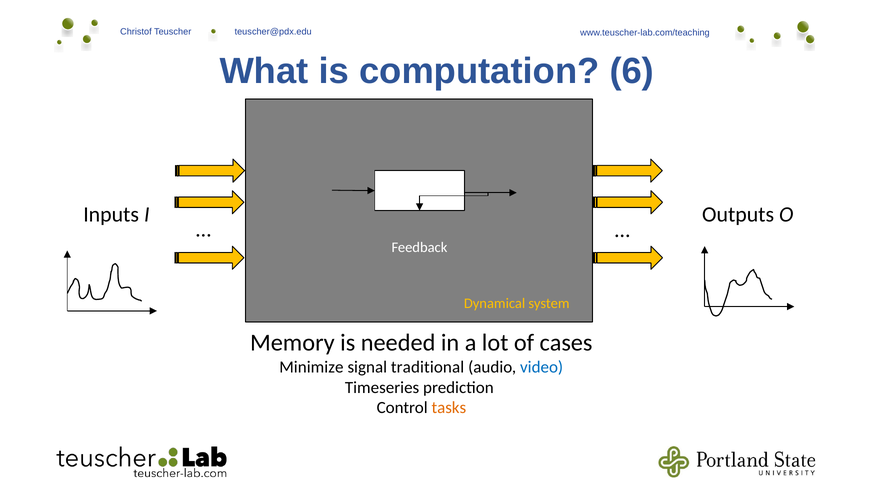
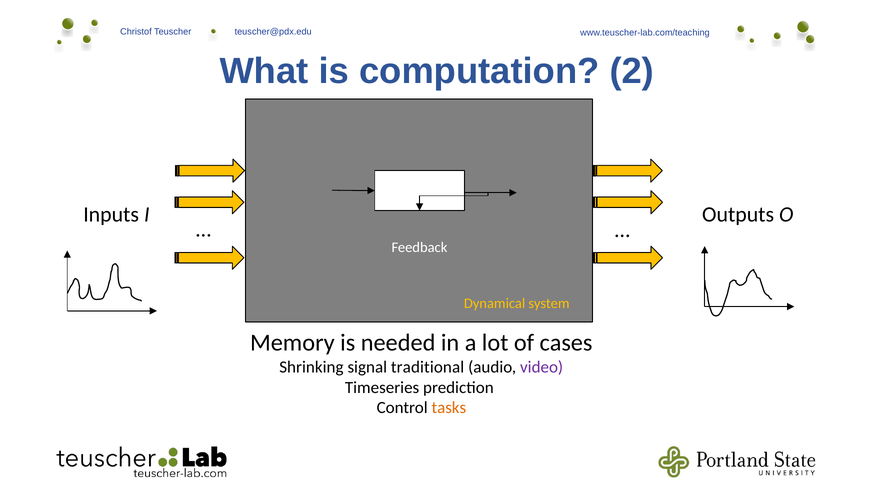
6: 6 -> 2 (632, 71)
Minimize: Minimize -> Shrinking (311, 367)
video colour: blue -> purple (542, 367)
